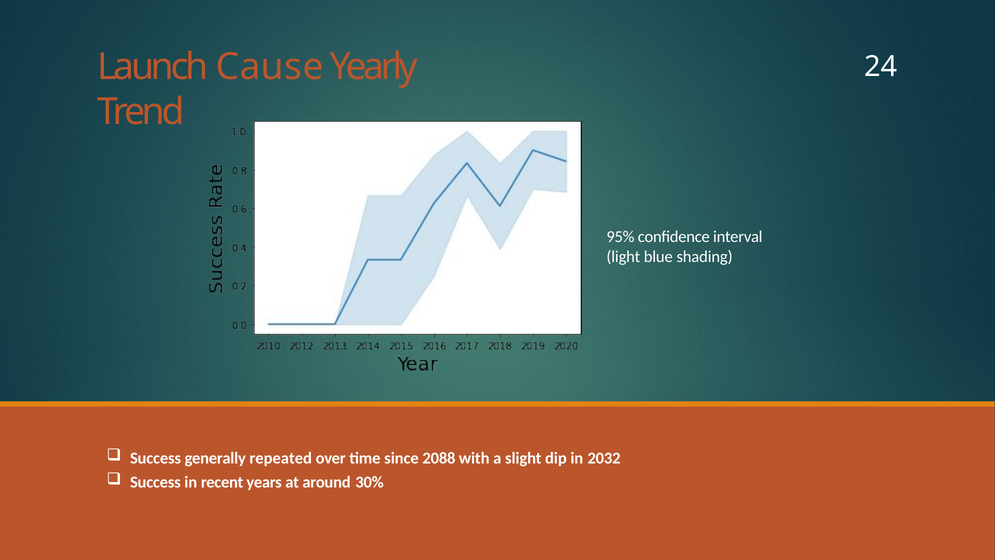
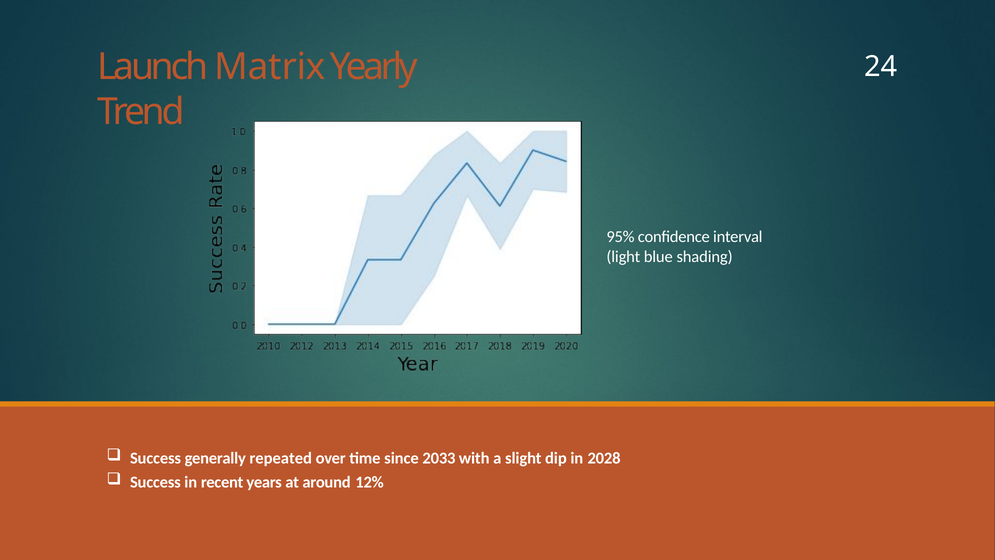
Cause: Cause -> Matrix (270, 67)
2088: 2088 -> 2033 (439, 458)
2032: 2032 -> 2028 (604, 458)
30%: 30% -> 12% (370, 482)
